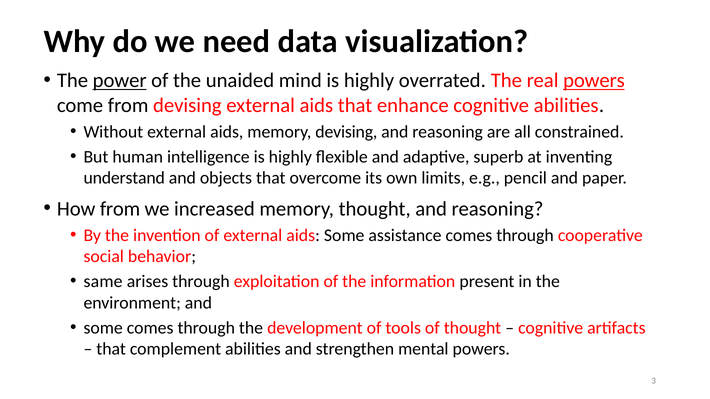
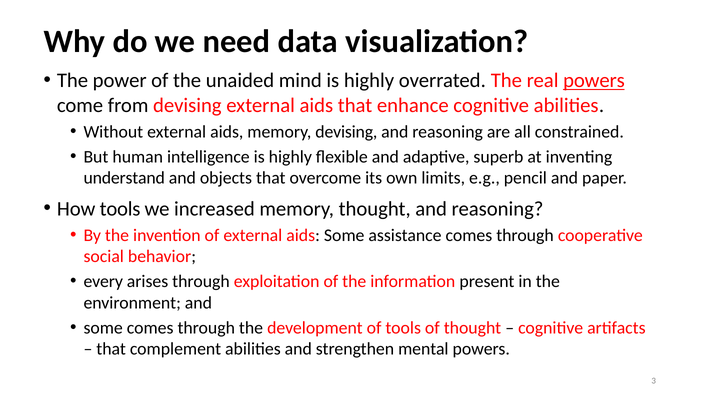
power underline: present -> none (120, 81)
How from: from -> tools (120, 209)
same: same -> every (103, 282)
